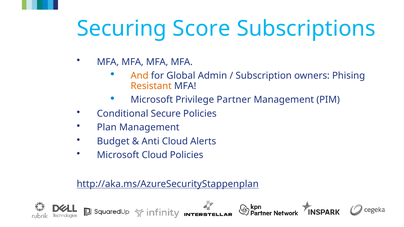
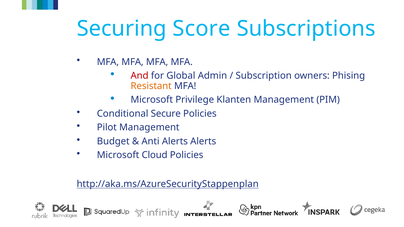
And colour: orange -> red (140, 76)
Partner: Partner -> Klanten (234, 100)
Plan: Plan -> Pilot (107, 128)
Anti Cloud: Cloud -> Alerts (175, 141)
